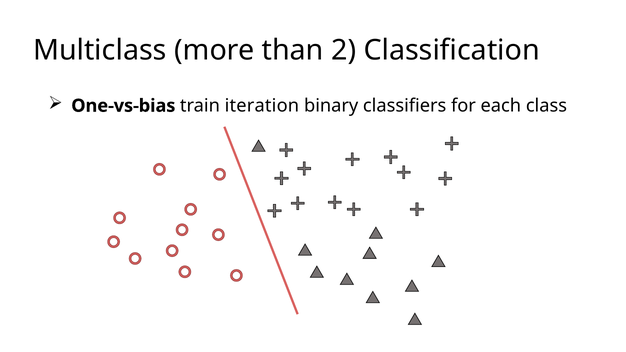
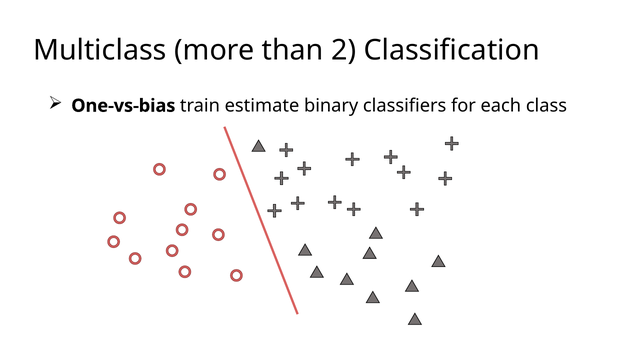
iteration: iteration -> estimate (262, 106)
